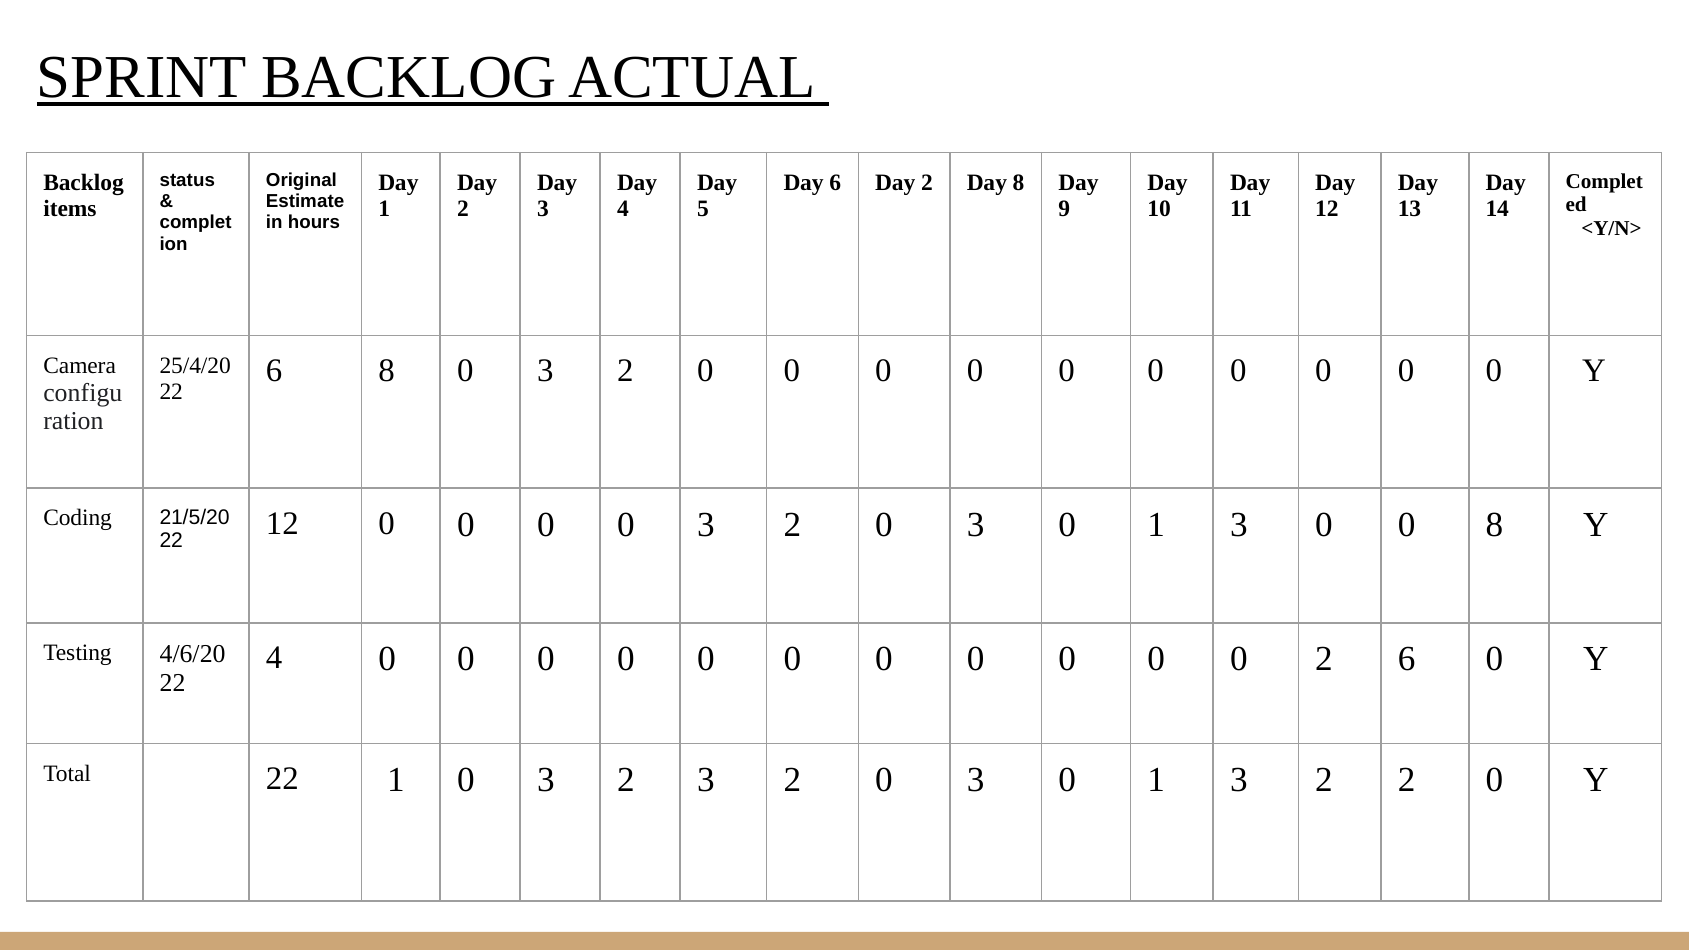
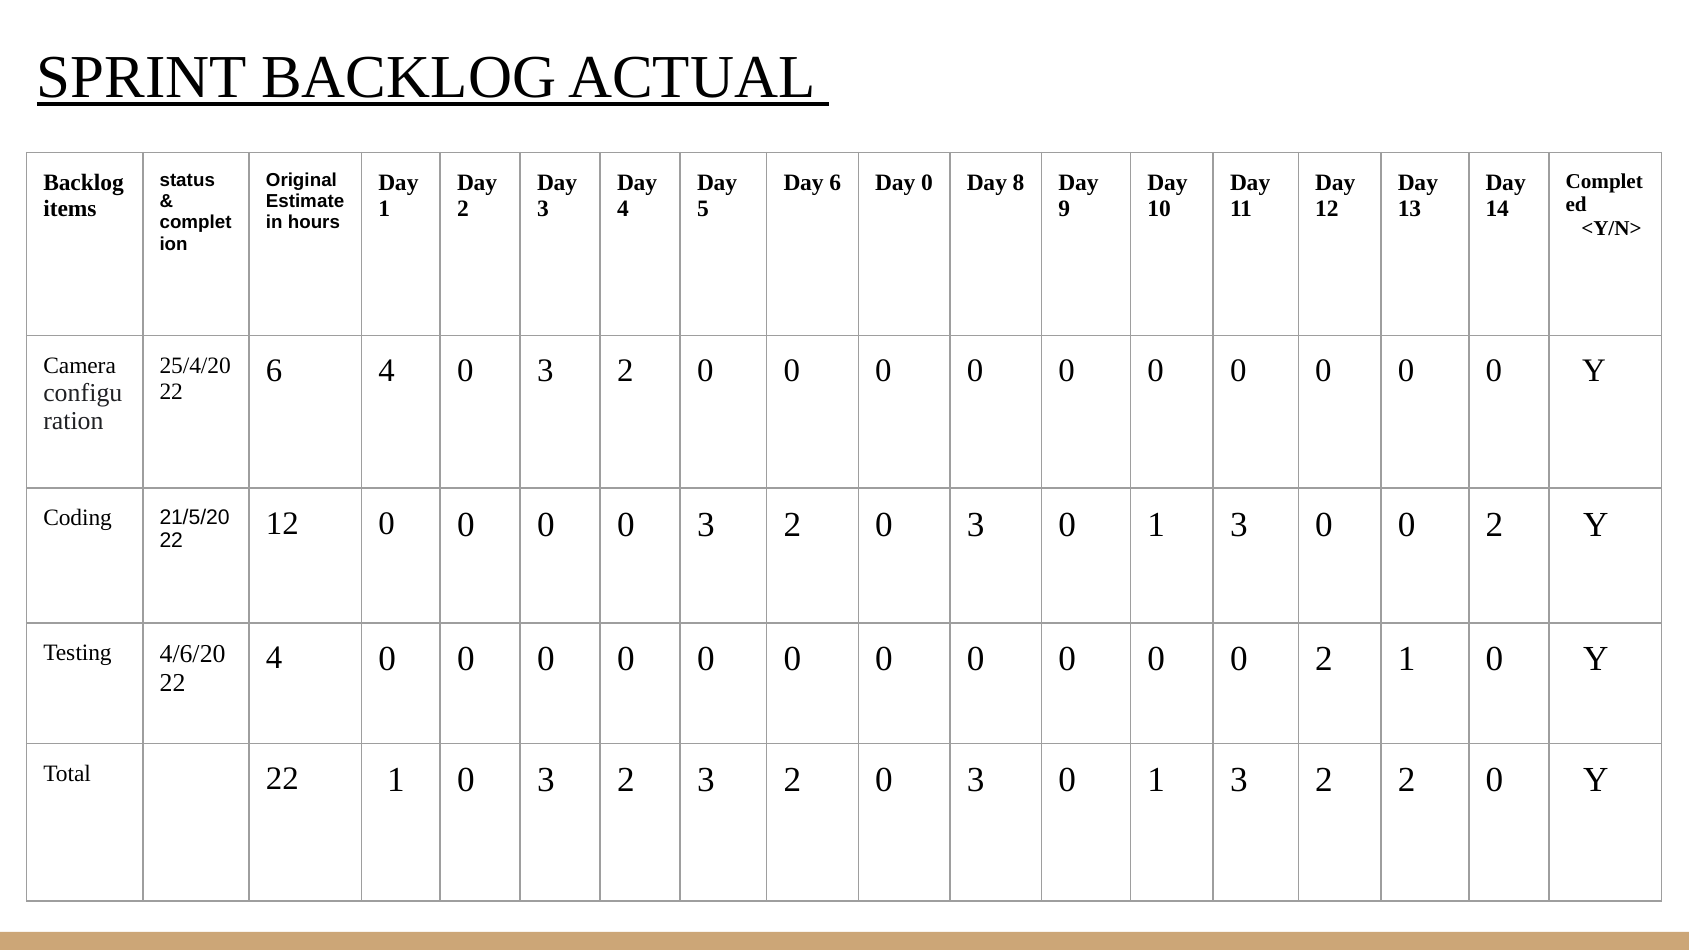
6 Day 2: 2 -> 0 (927, 183)
6 8: 8 -> 4 (387, 371)
3 0 0 8: 8 -> 2 (1494, 525)
2 6: 6 -> 1 (1407, 659)
